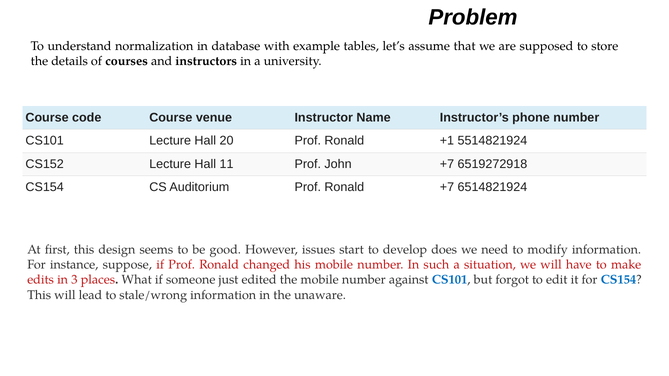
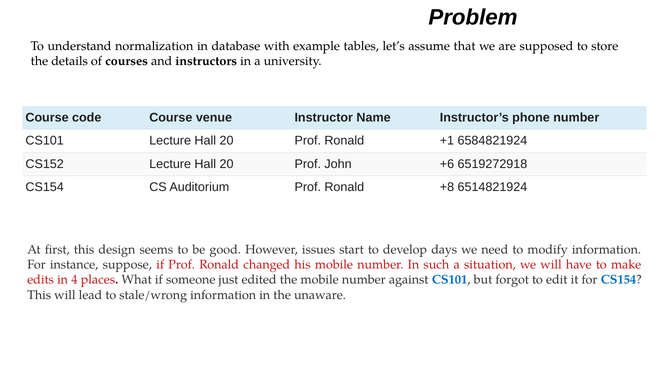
5514821924: 5514821924 -> 6584821924 (492, 141)
CS152 Lecture Hall 11: 11 -> 20 (227, 164)
John +7: +7 -> +6 (447, 164)
Ronald +7: +7 -> +8 (447, 187)
does: does -> days (444, 250)
3: 3 -> 4 (74, 280)
